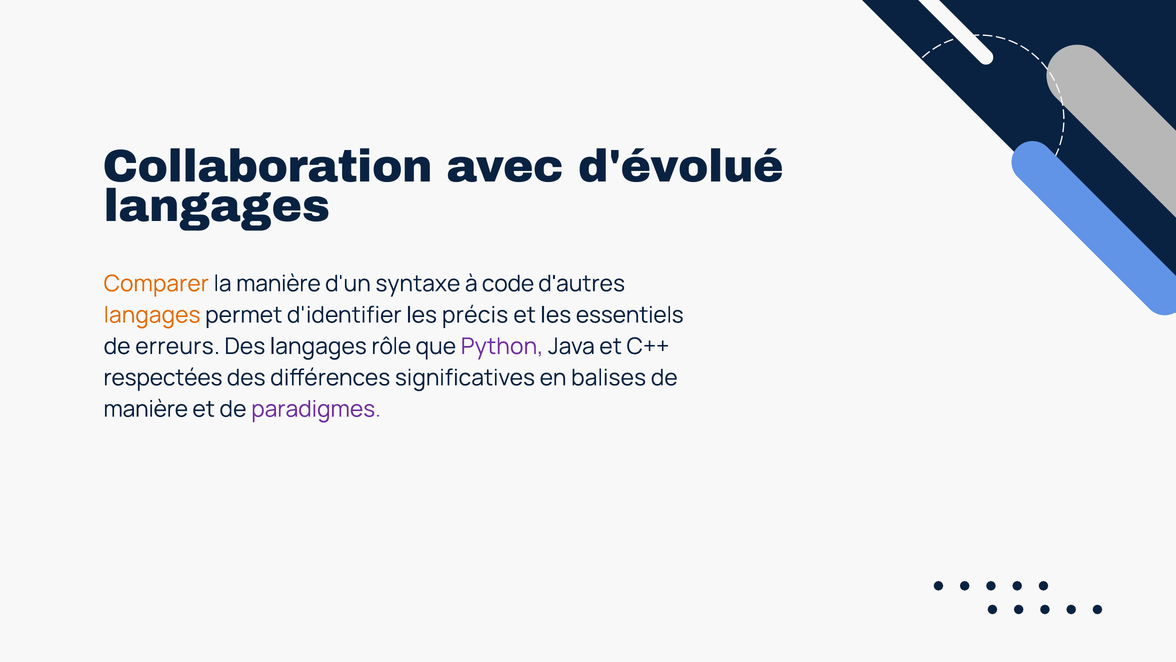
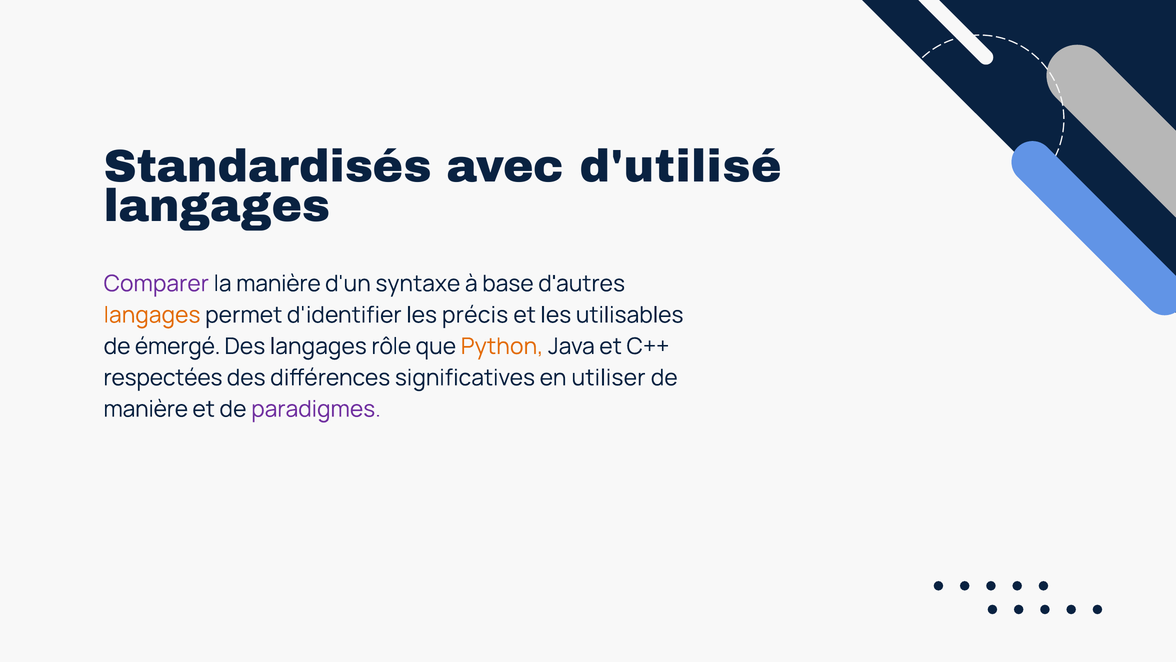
Collaboration: Collaboration -> Standardisés (268, 166)
d'évolué: d'évolué -> d'utilisé (681, 166)
Comparer colour: orange -> purple (156, 283)
code: code -> base (508, 283)
essentiels: essentiels -> utilisables (630, 315)
erreurs: erreurs -> émergé (178, 346)
Python colour: purple -> orange (502, 346)
balises: balises -> utiliser (609, 378)
